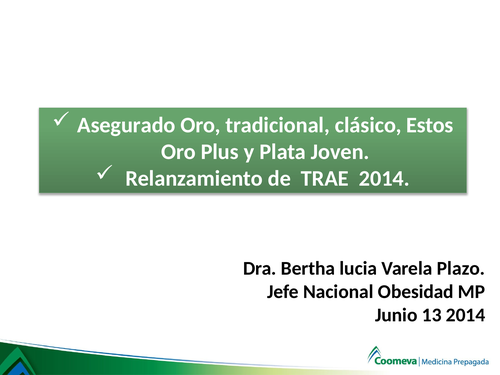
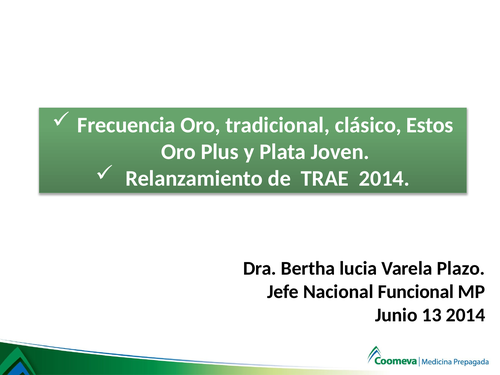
Asegurado: Asegurado -> Frecuencia (126, 125)
Obesidad: Obesidad -> Funcional (416, 292)
